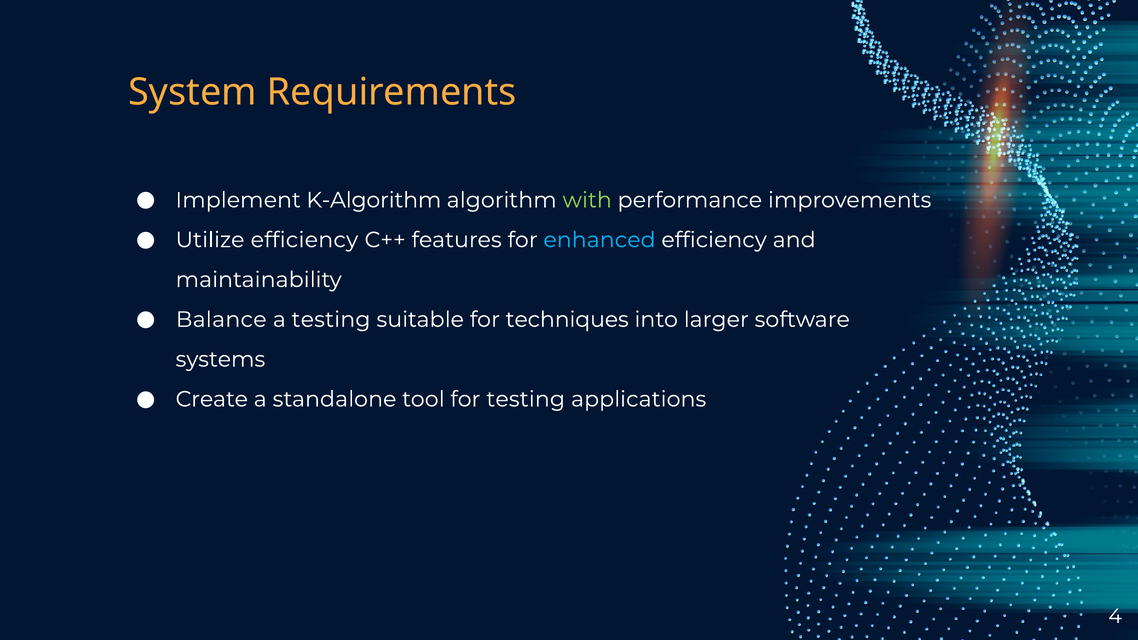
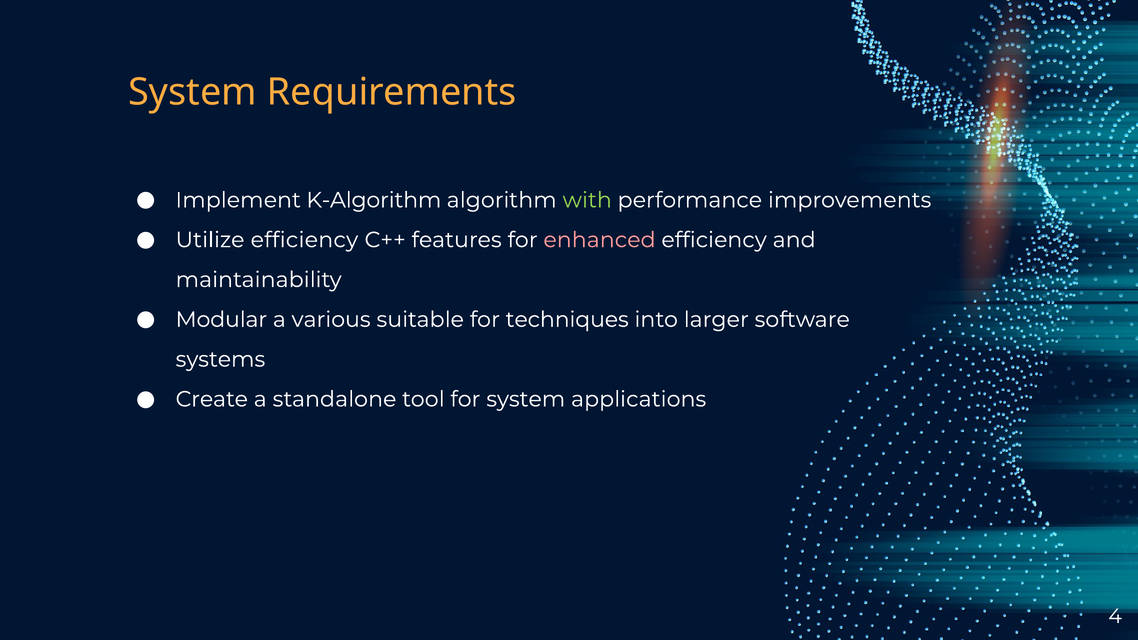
enhanced colour: light blue -> pink (599, 240)
Balance: Balance -> Modular (221, 320)
a testing: testing -> various (331, 320)
for testing: testing -> system (526, 399)
